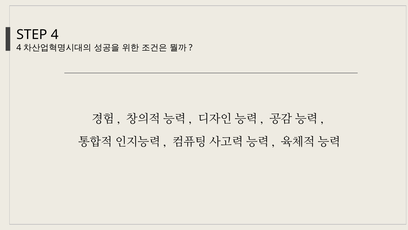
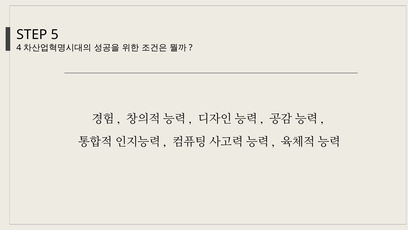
4: 4 -> 5 (55, 35)
